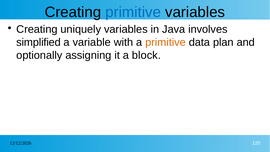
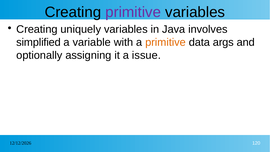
primitive colour: blue -> purple (133, 12)
plan: plan -> args (223, 42)
block: block -> issue (146, 55)
